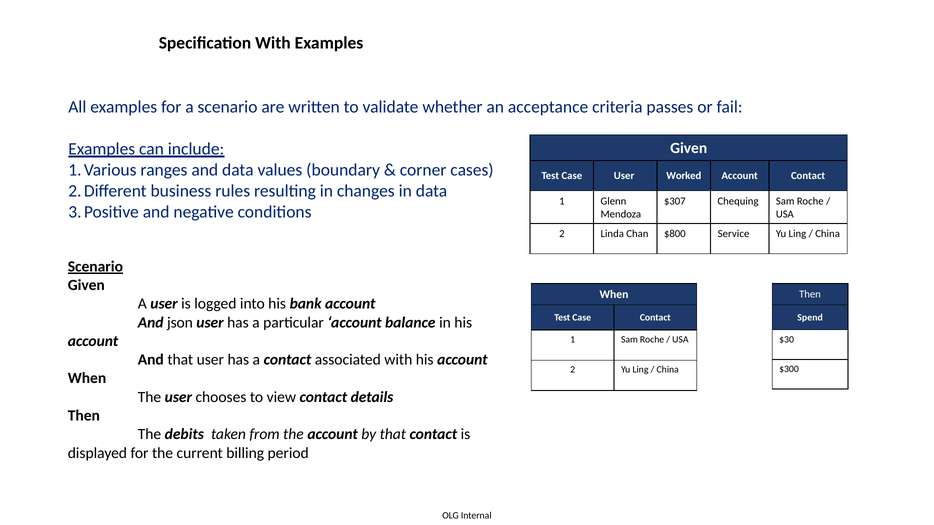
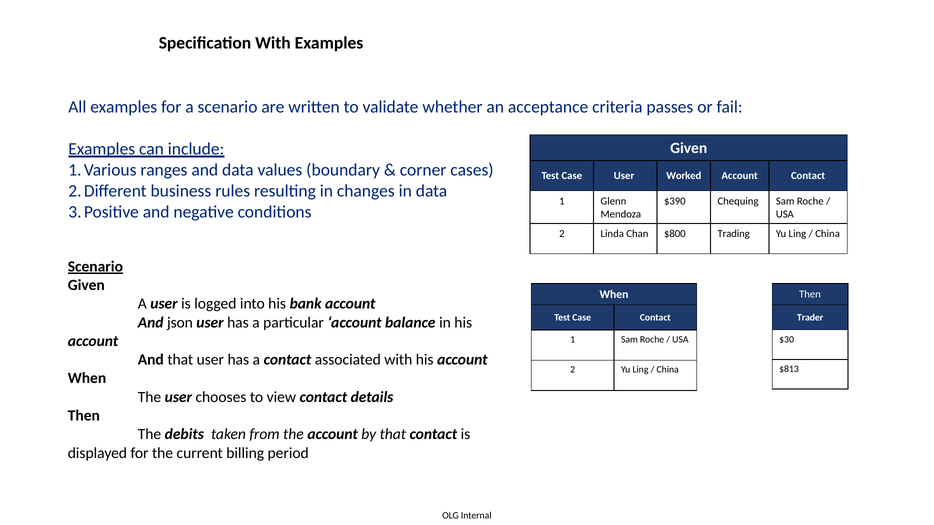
$307: $307 -> $390 (675, 201)
Service: Service -> Trading (734, 234)
Spend: Spend -> Trader (810, 318)
$300: $300 -> $813 (789, 369)
